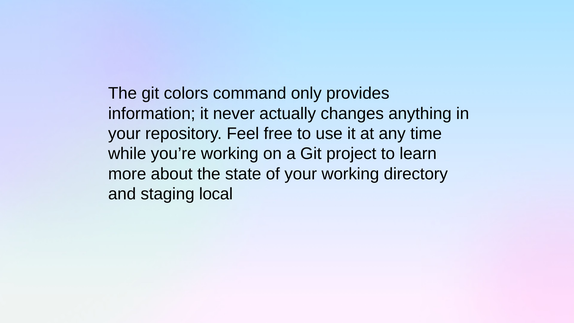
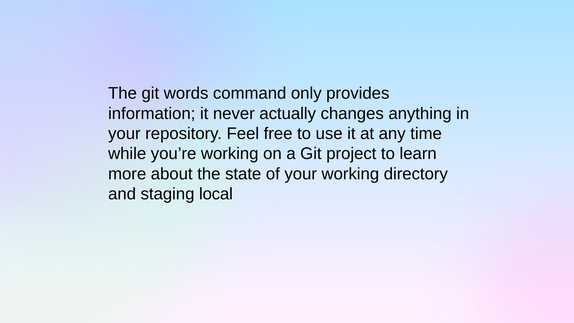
colors: colors -> words (186, 93)
